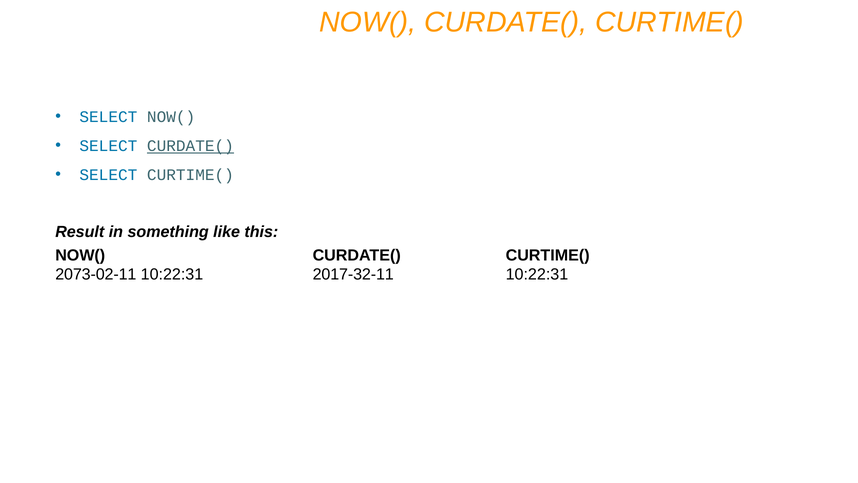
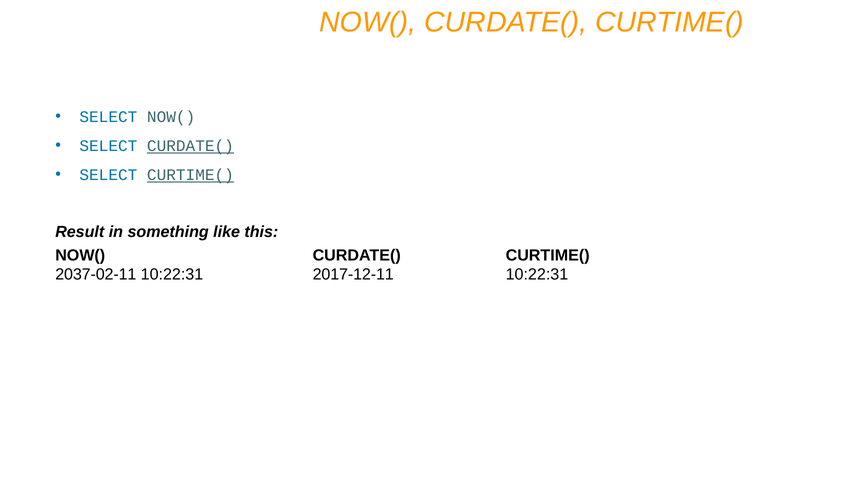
CURTIME( underline: none -> present (190, 175)
2073-02-11: 2073-02-11 -> 2037-02-11 (96, 274)
2017-32-11: 2017-32-11 -> 2017-12-11 (353, 274)
